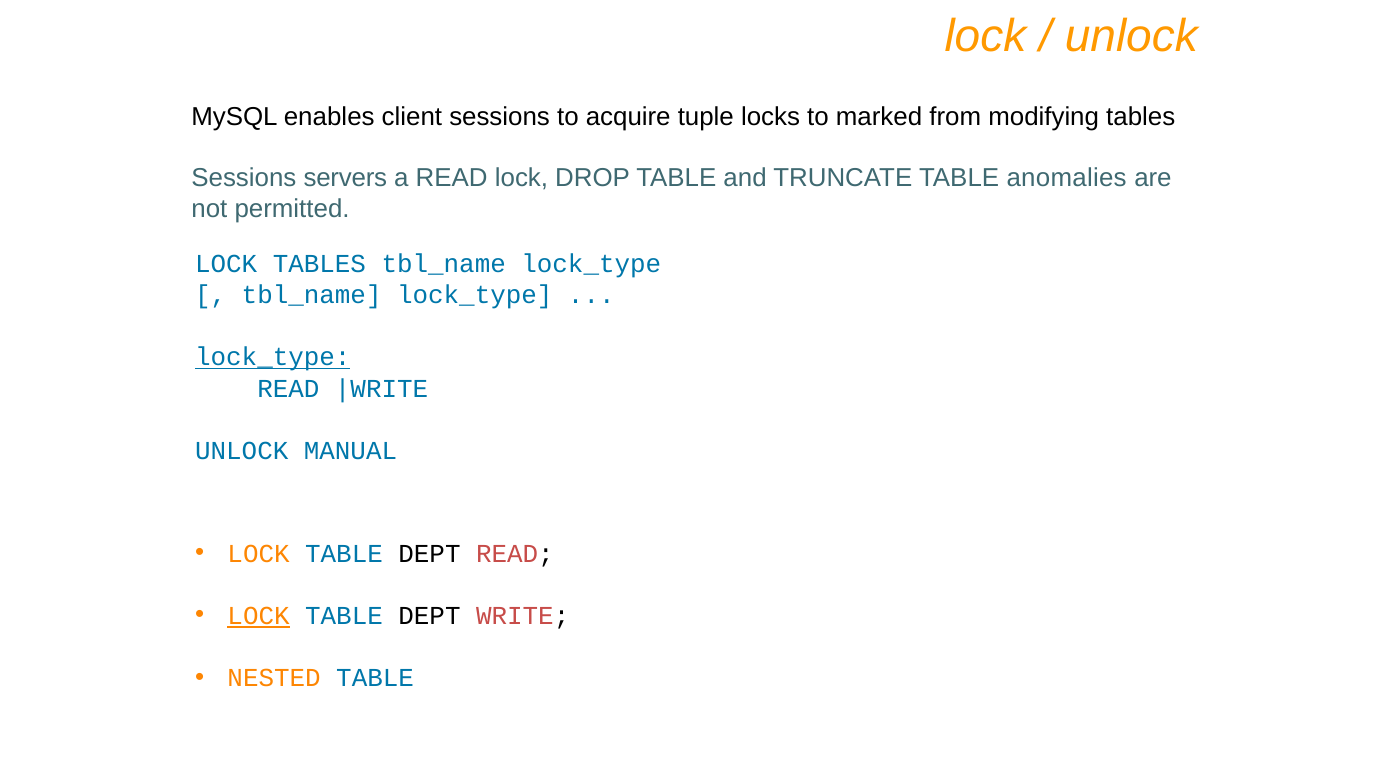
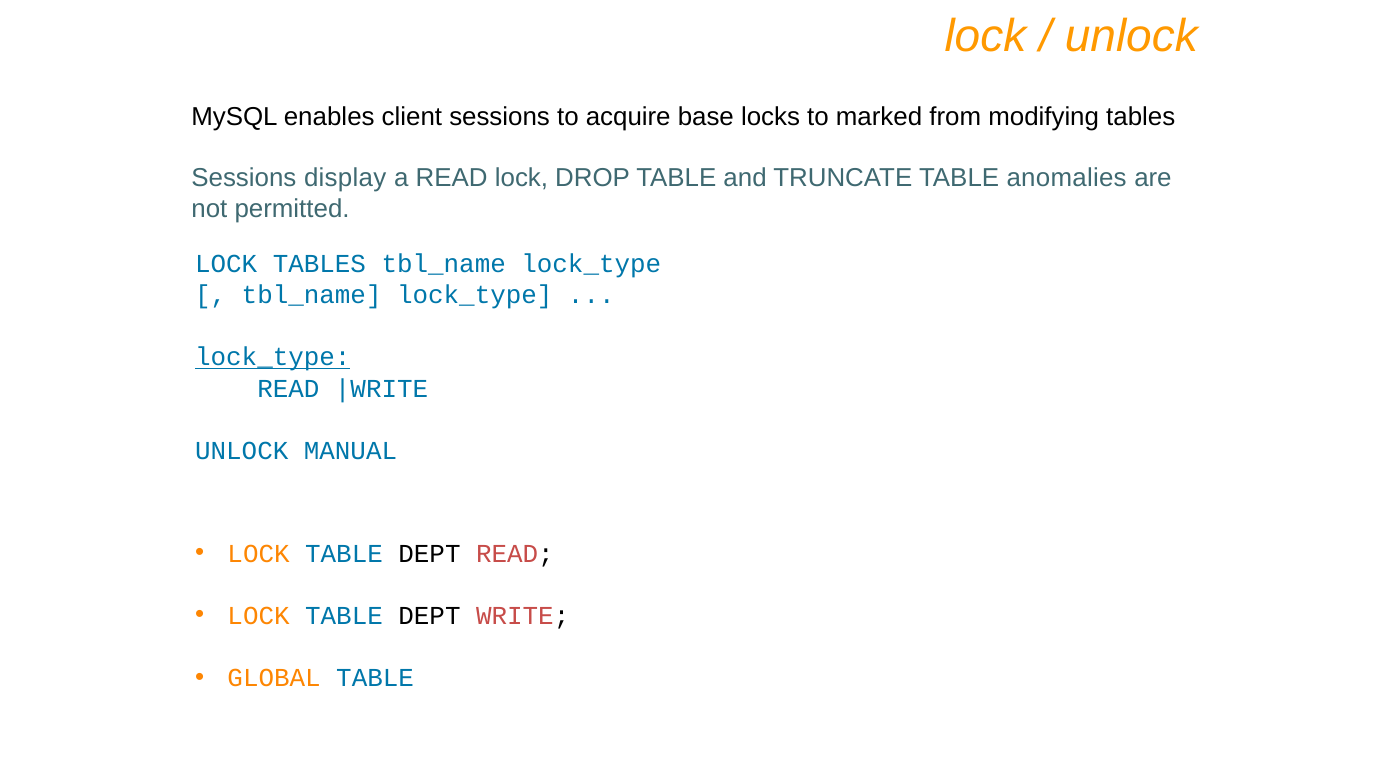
tuple: tuple -> base (706, 117)
servers: servers -> display (345, 178)
LOCK underline: present -> none (259, 616)
NESTED: NESTED -> GLOBAL (274, 678)
